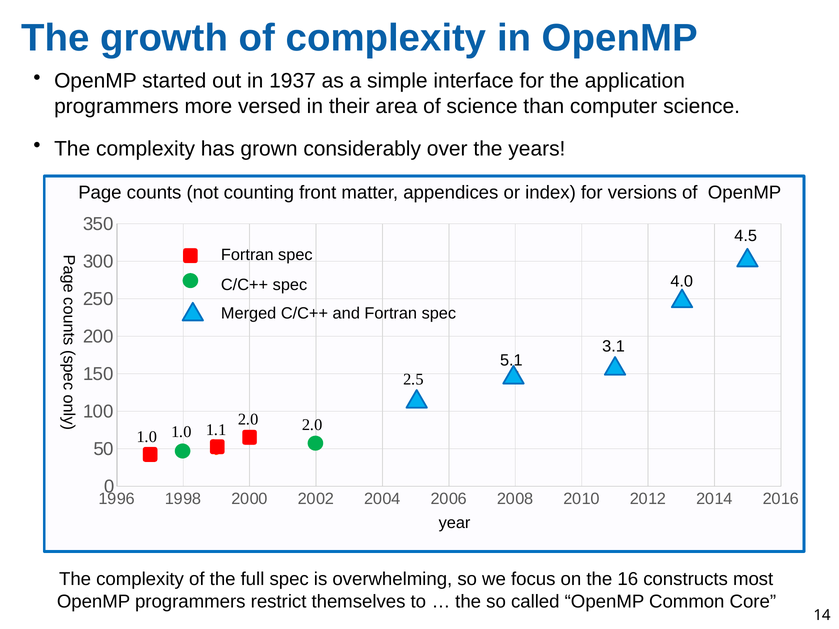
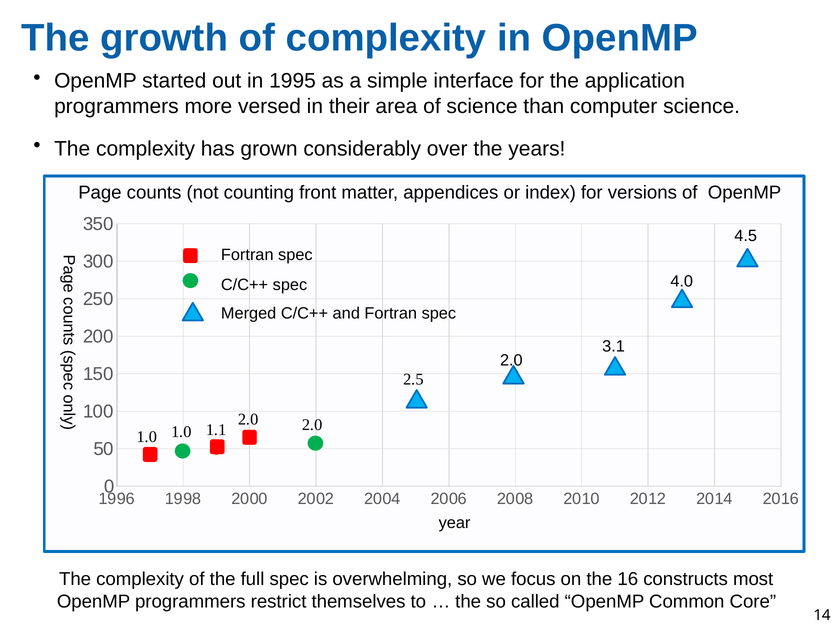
1937: 1937 -> 1995 (292, 81)
5.1: 5.1 -> 2.0 (511, 361)
